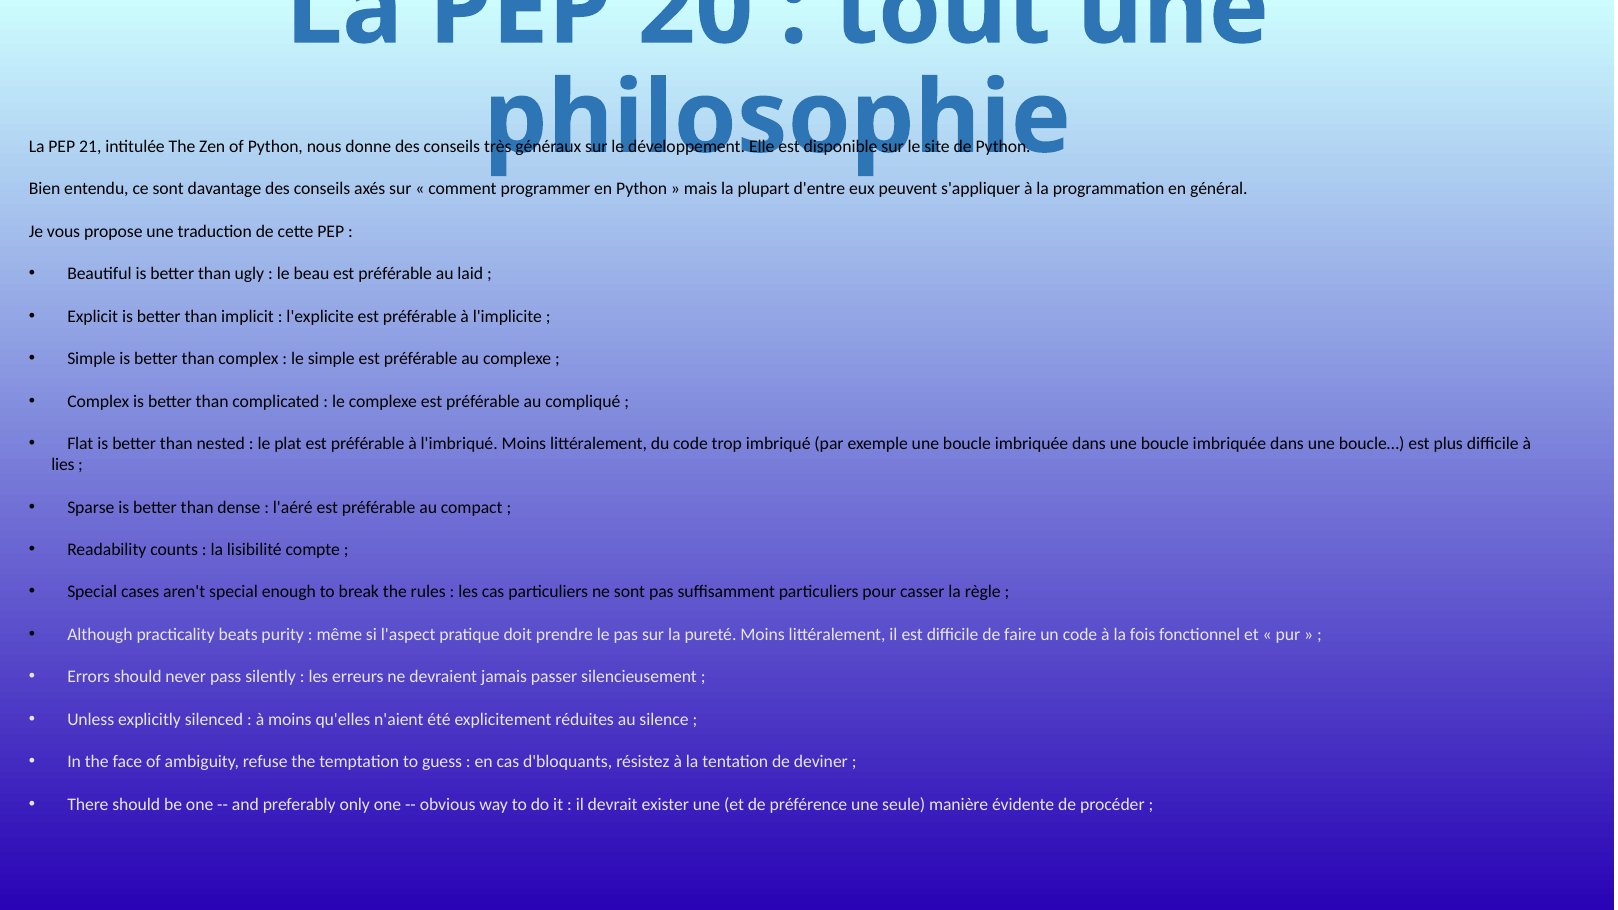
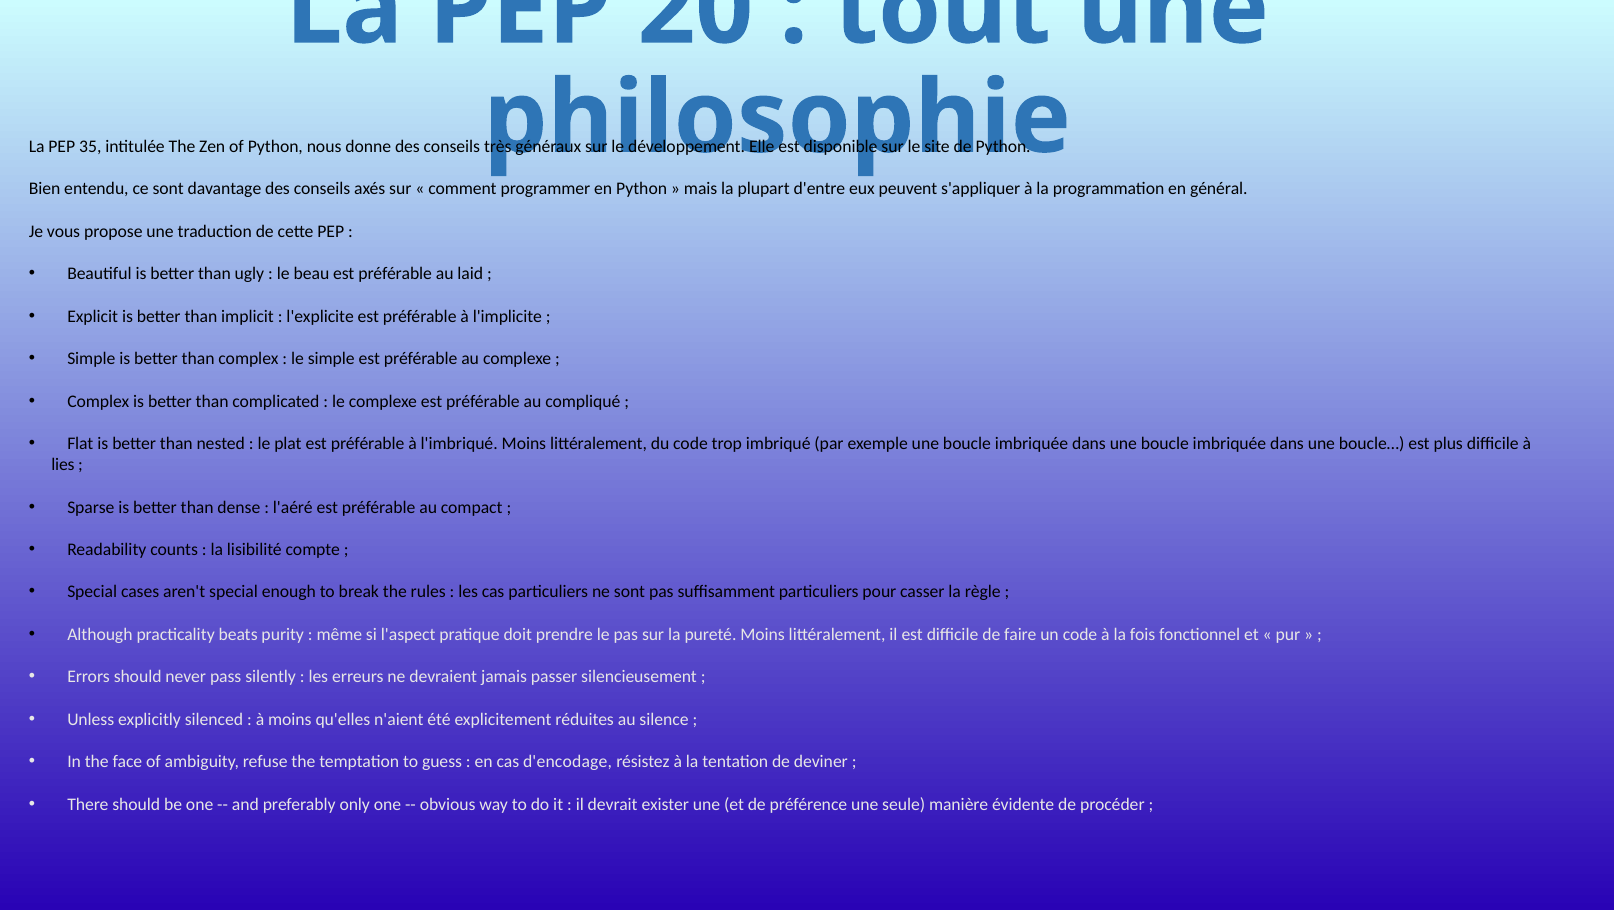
21: 21 -> 35 (90, 147)
d'bloquants: d'bloquants -> d'encodage (568, 762)
